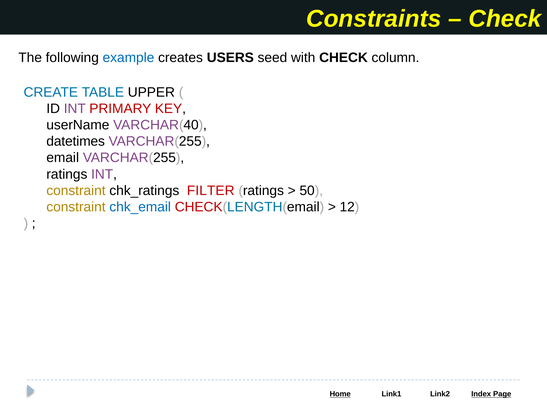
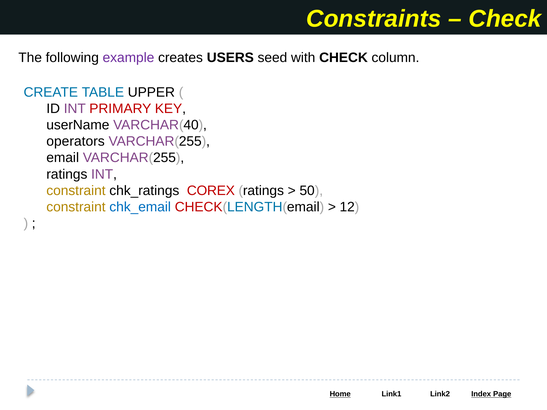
example colour: blue -> purple (128, 58)
datetimes: datetimes -> operators (76, 141)
FILTER: FILTER -> COREX (211, 191)
